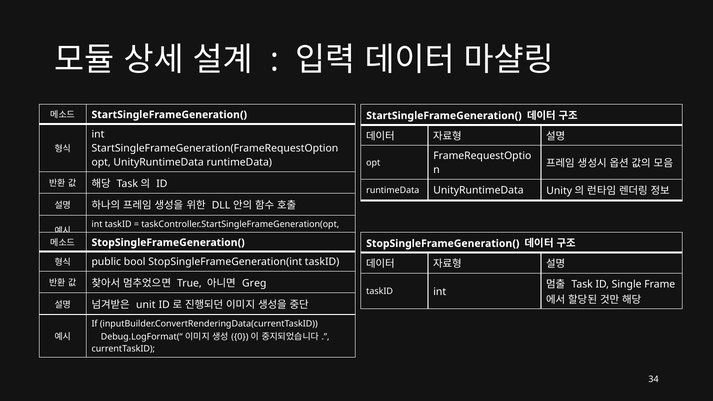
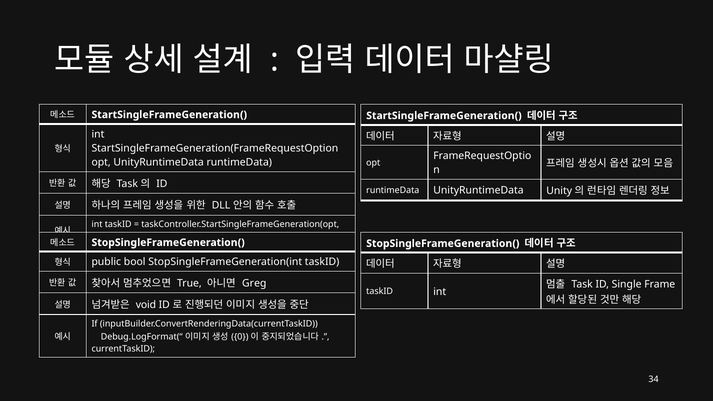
unit: unit -> void (146, 305)
